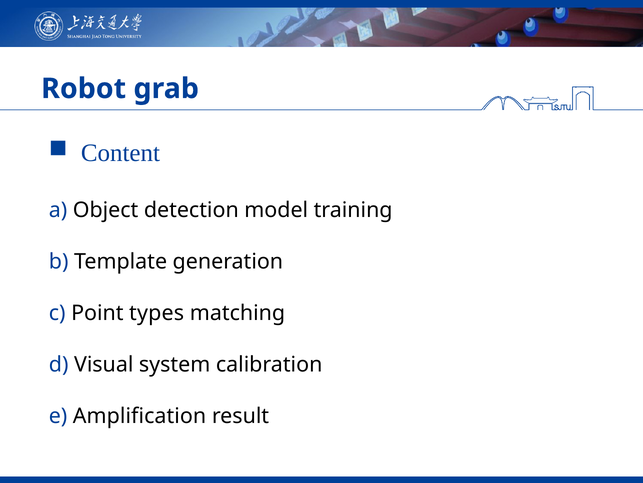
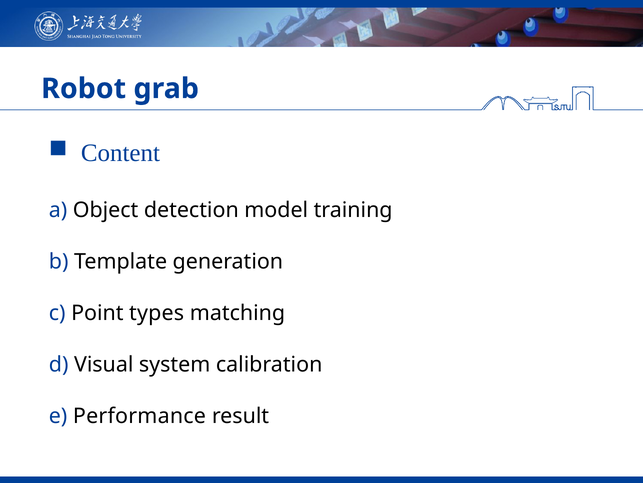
Amplification: Amplification -> Performance (139, 416)
